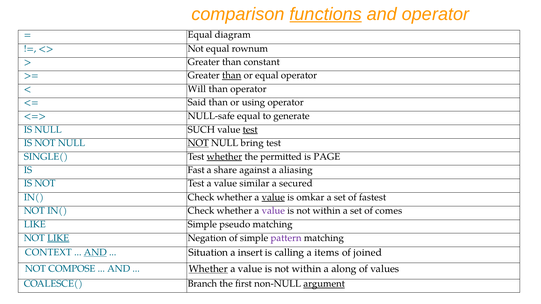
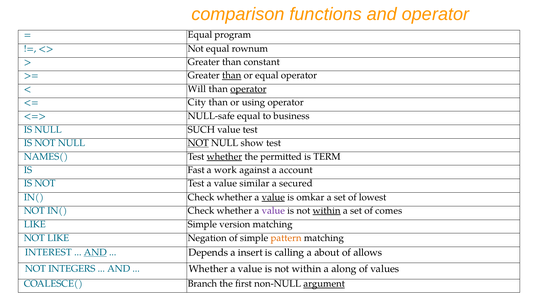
functions underline: present -> none (326, 14)
diagram: diagram -> program (233, 35)
operator underline: none -> present (248, 89)
Said: Said -> City (197, 103)
generate: generate -> business (291, 116)
test underline: present -> none (250, 130)
bring: bring -> show (252, 143)
SINGLE(: SINGLE( -> NAMES( (46, 157)
PAGE: PAGE -> TERM (327, 157)
share: share -> work (225, 170)
aliasing: aliasing -> account (296, 170)
fastest: fastest -> lowest (373, 197)
within underline: none -> present (327, 211)
pseudo: pseudo -> version (235, 225)
LIKE underline: present -> none (58, 238)
pattern colour: purple -> orange (286, 238)
CONTEXT: CONTEXT -> INTEREST (48, 253)
Situation: Situation -> Depends (208, 253)
items: items -> about (327, 253)
joined: joined -> allows (368, 253)
COMPOSE: COMPOSE -> INTEGERS (72, 269)
Whether underline: present -> none (208, 269)
